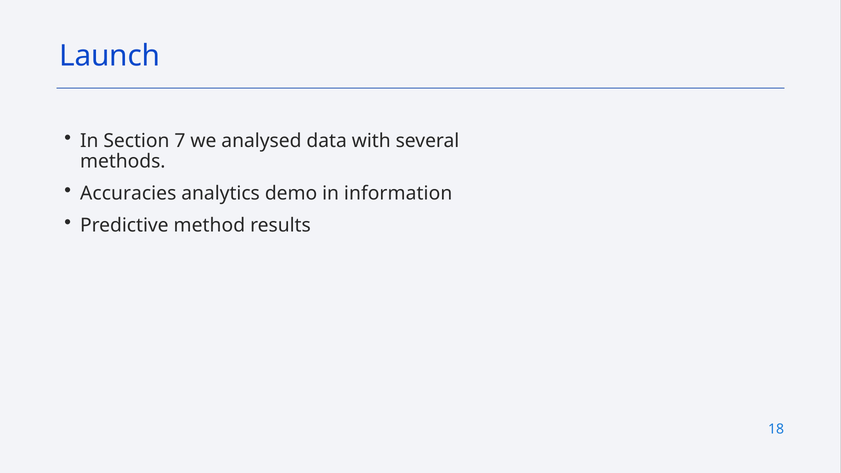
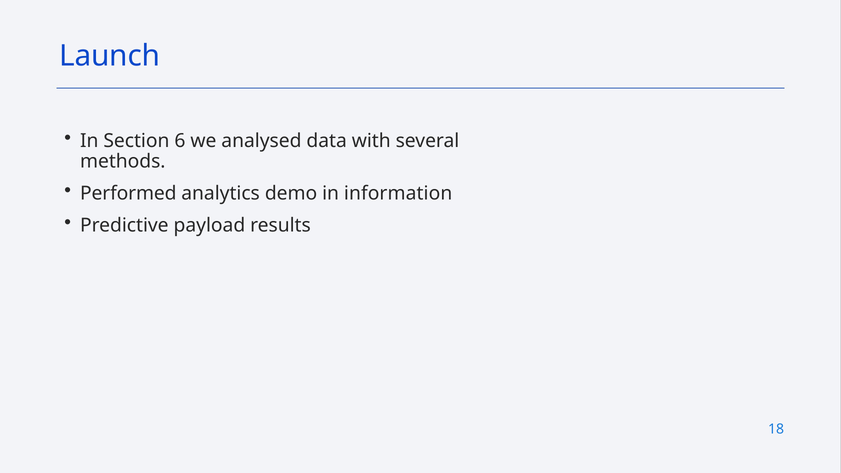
7: 7 -> 6 (180, 141)
Accuracies: Accuracies -> Performed (128, 193)
method: method -> payload (209, 225)
